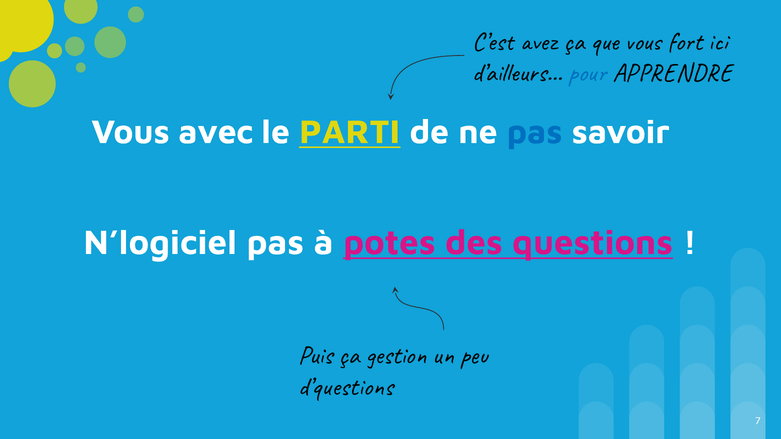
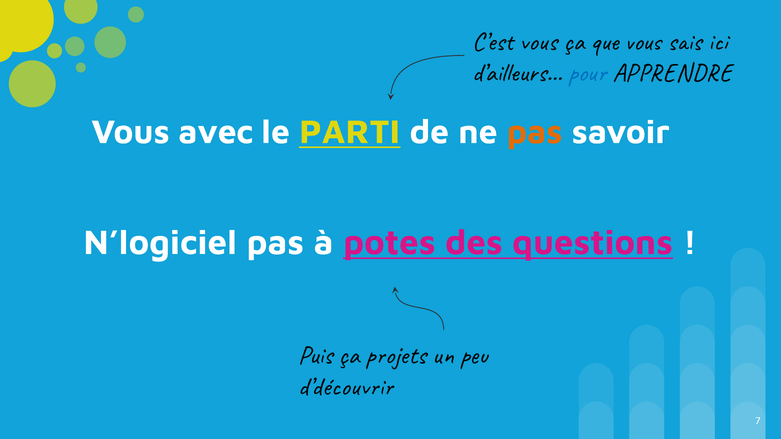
C’est avez: avez -> vous (538, 42)
fort: fort -> sais (685, 42)
pas colour: blue -> orange (535, 132)
gestion: gestion -> projets (396, 356)
d’questions: d’questions -> d’découvrir (346, 387)
